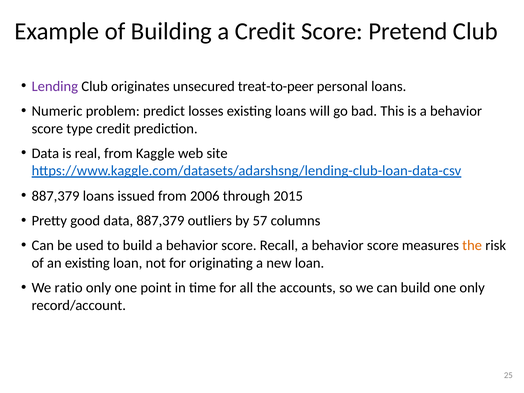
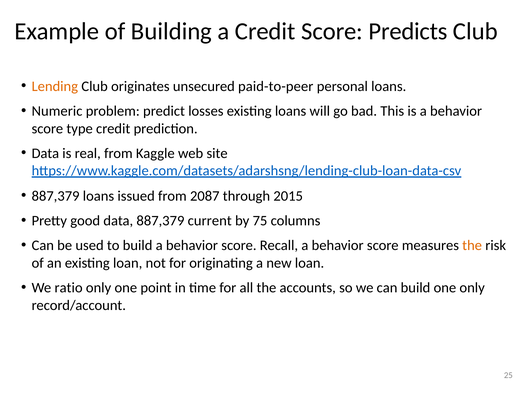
Pretend: Pretend -> Predicts (408, 31)
Lending colour: purple -> orange (55, 86)
treat-to-peer: treat-to-peer -> paid-to-peer (276, 86)
2006: 2006 -> 2087 (205, 196)
outliers: outliers -> current (210, 221)
57: 57 -> 75 (260, 221)
